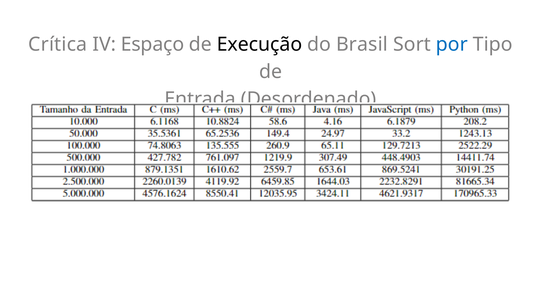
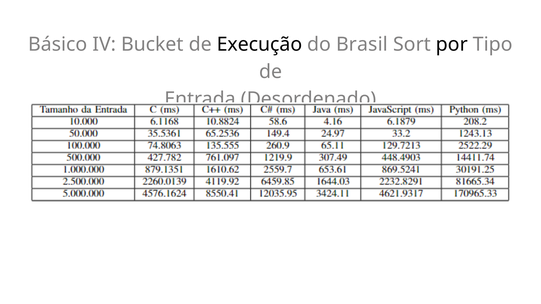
Crítica: Crítica -> Básico (58, 44)
Espaço: Espaço -> Bucket (152, 44)
por colour: blue -> black (452, 44)
